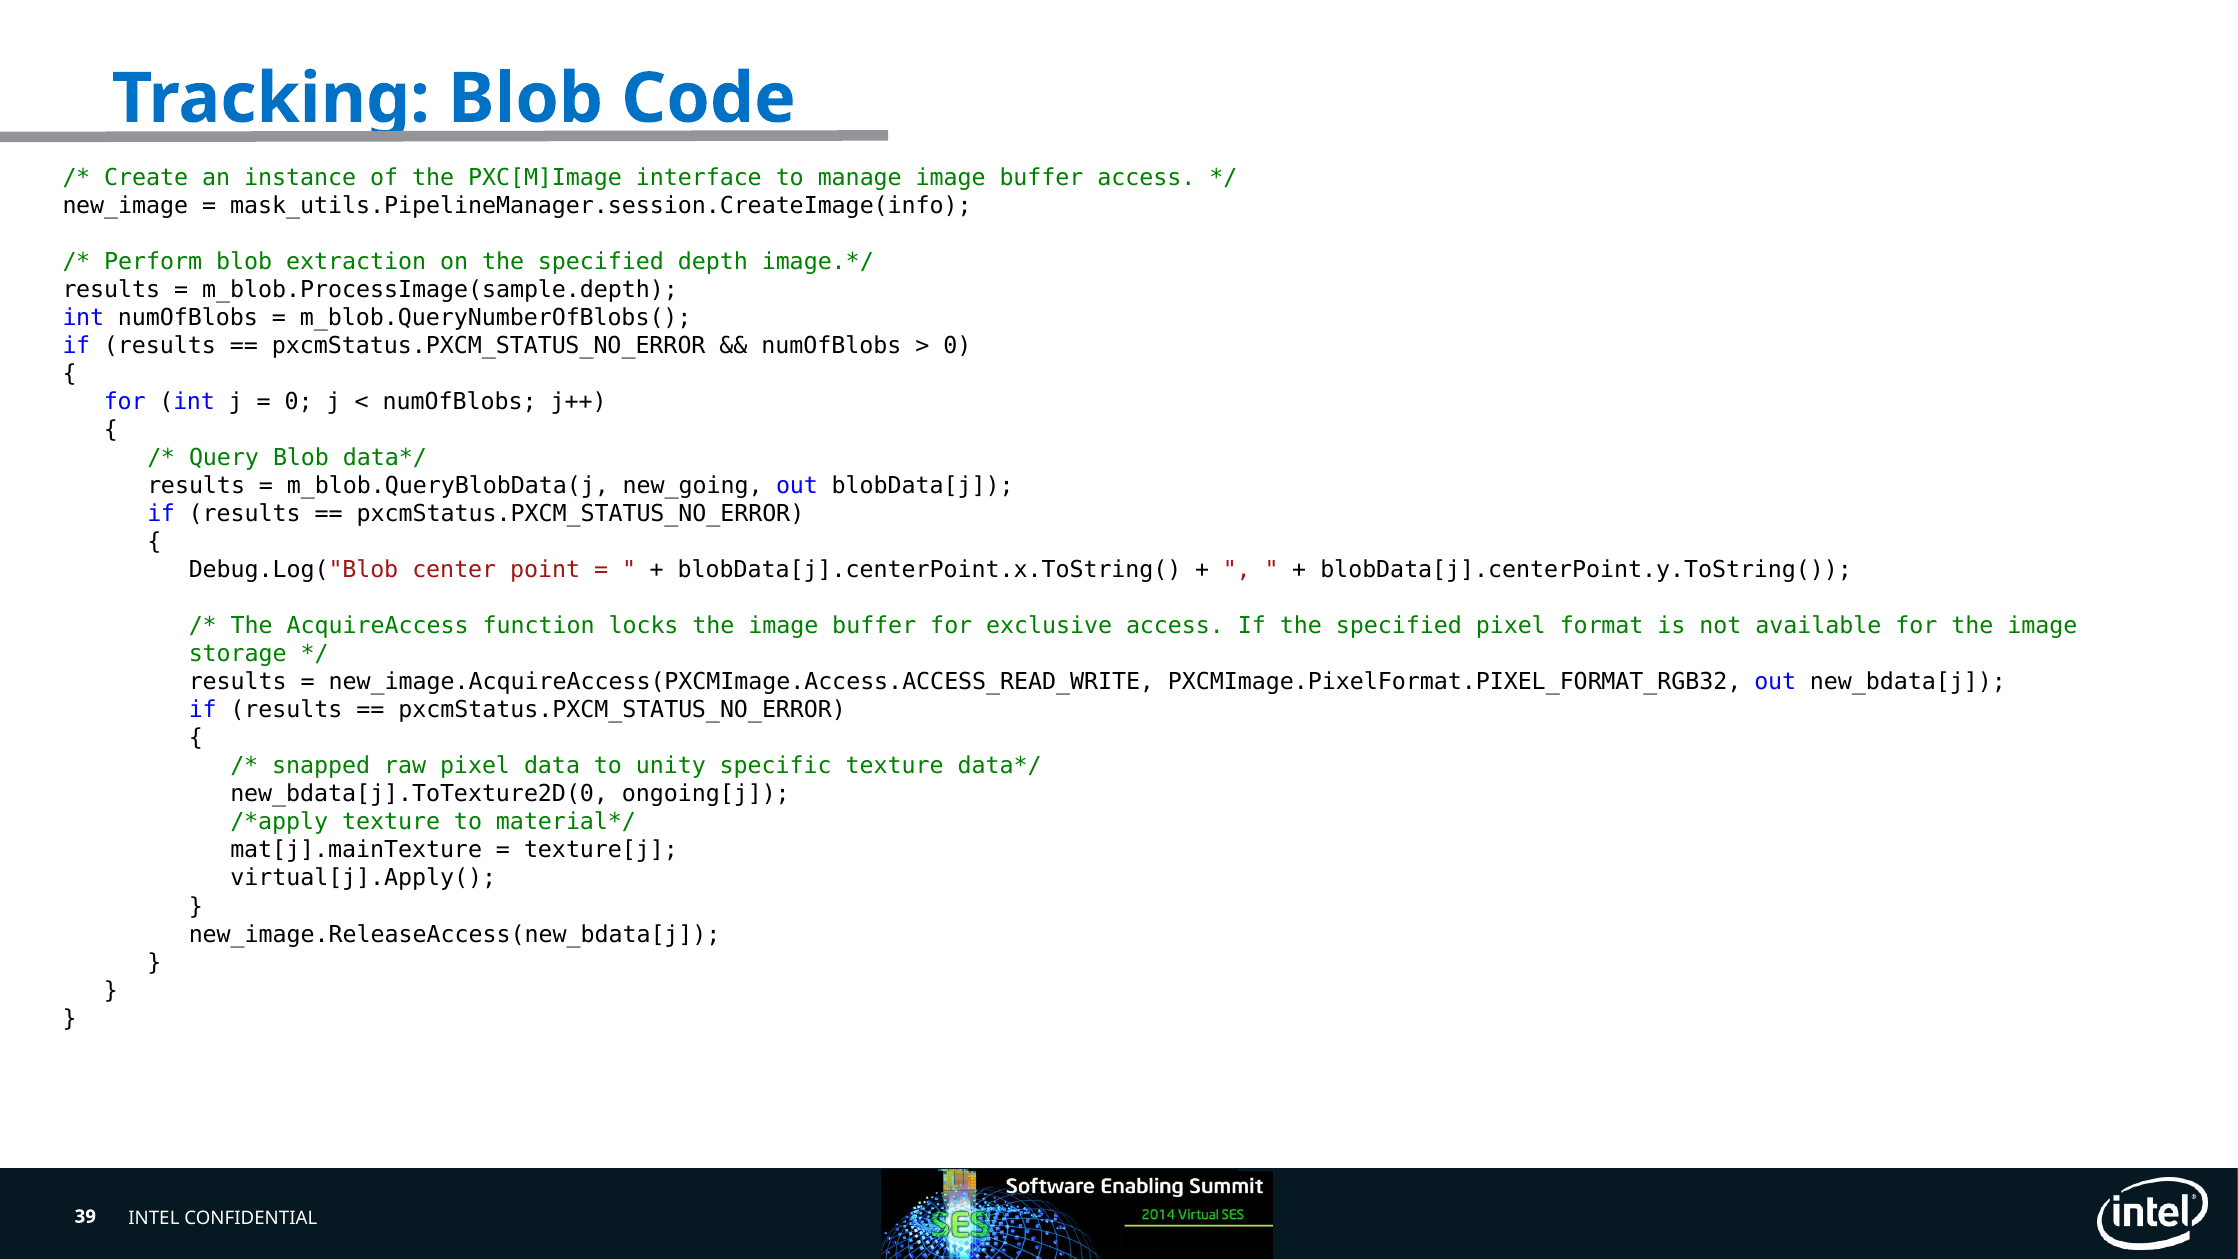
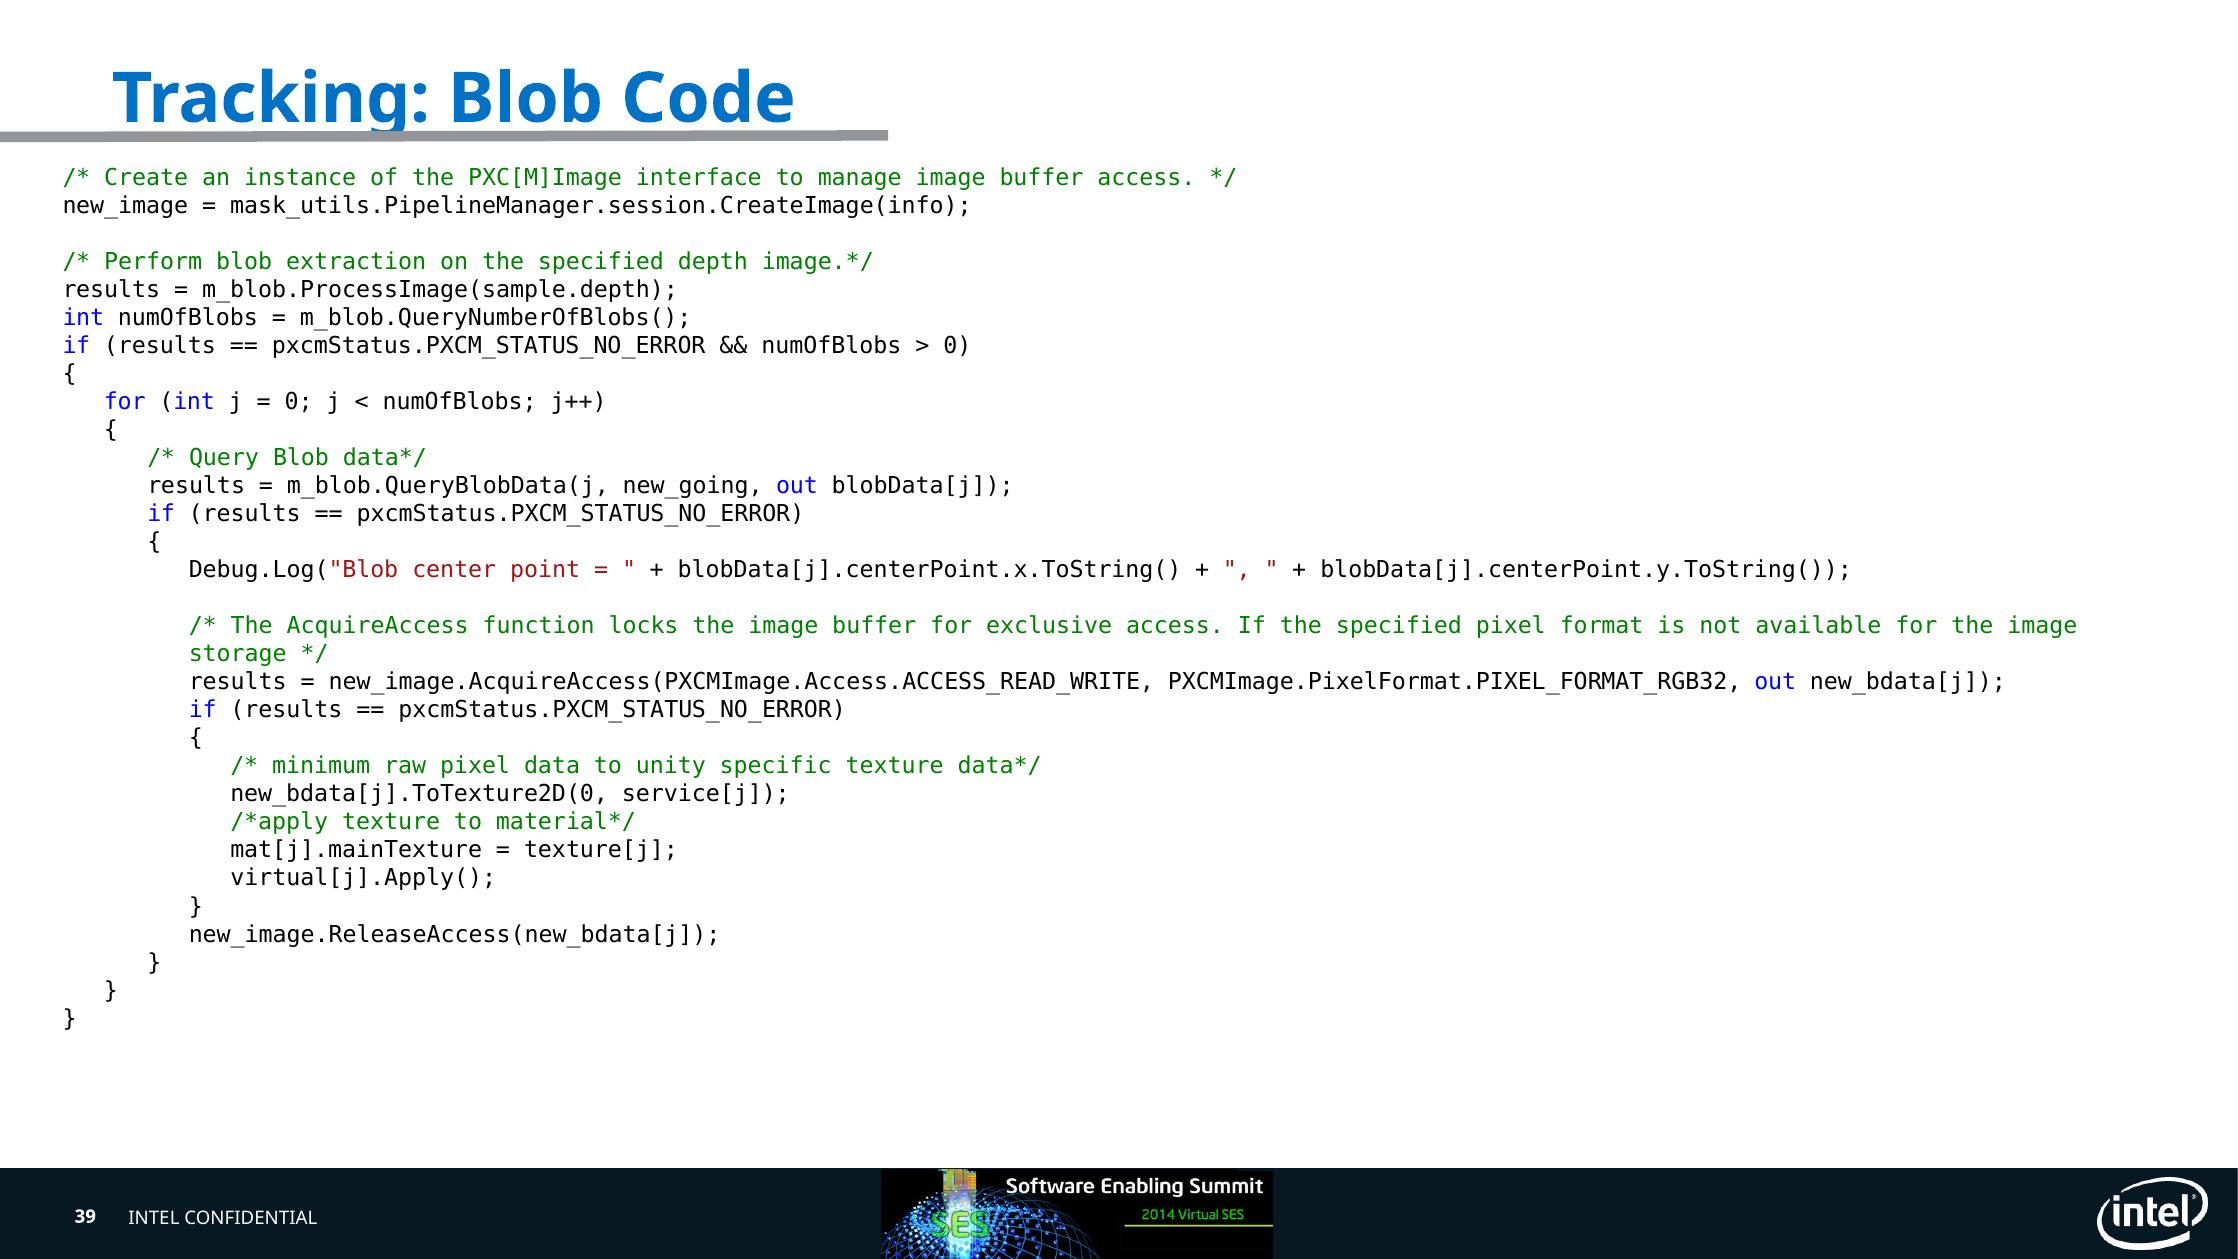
snapped: snapped -> minimum (321, 766)
ongoing[j: ongoing[j -> service[j (706, 794)
